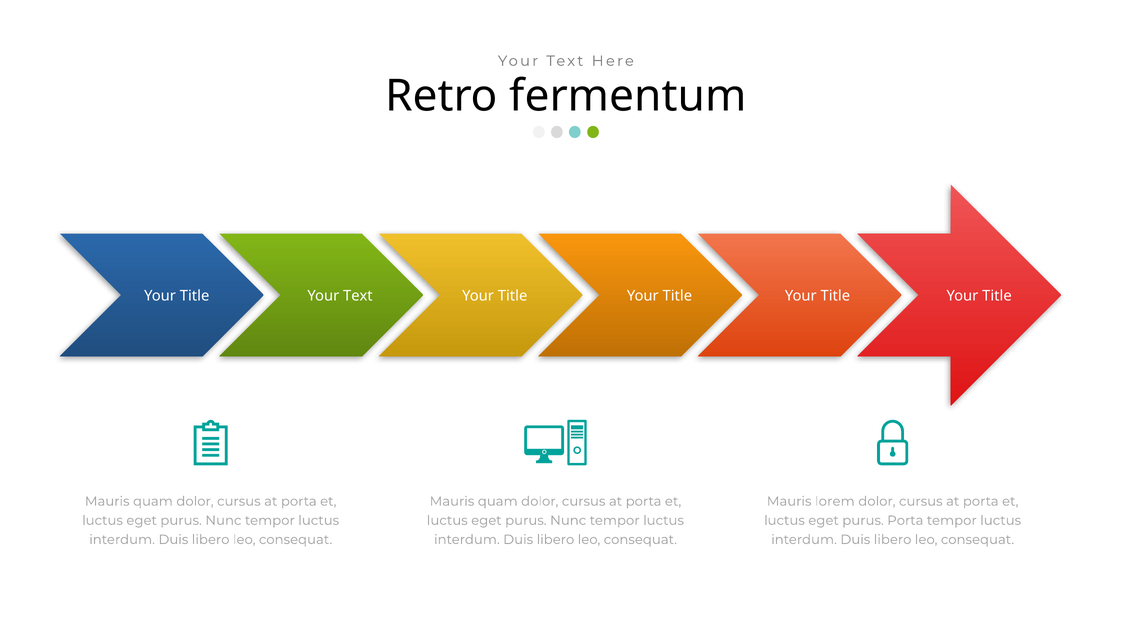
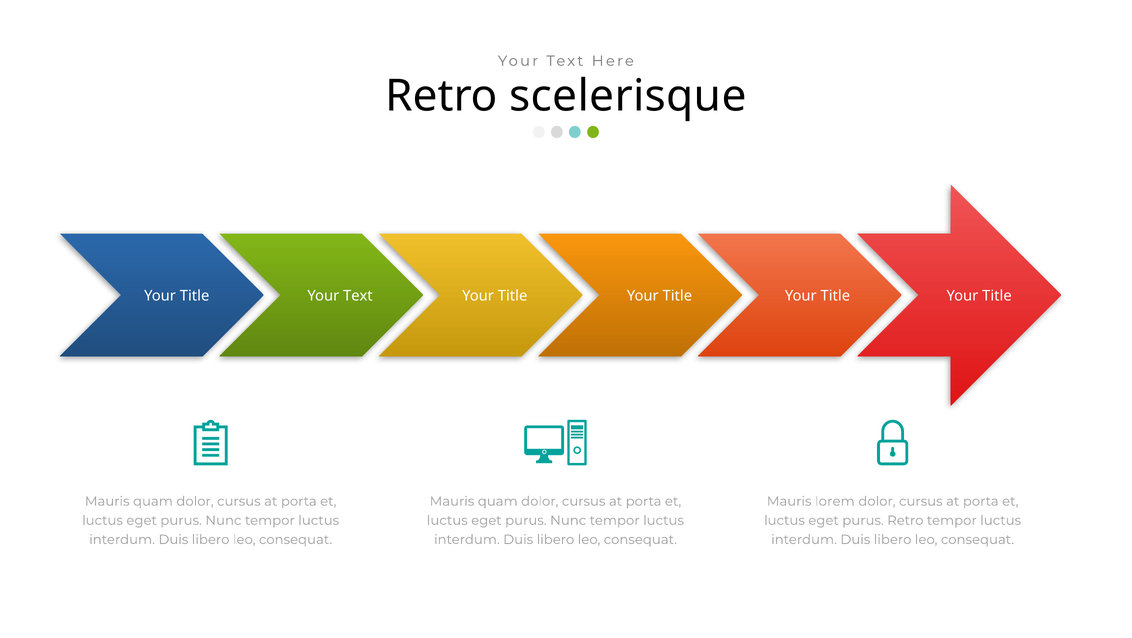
fermentum: fermentum -> scelerisque (628, 96)
purus Porta: Porta -> Retro (905, 520)
